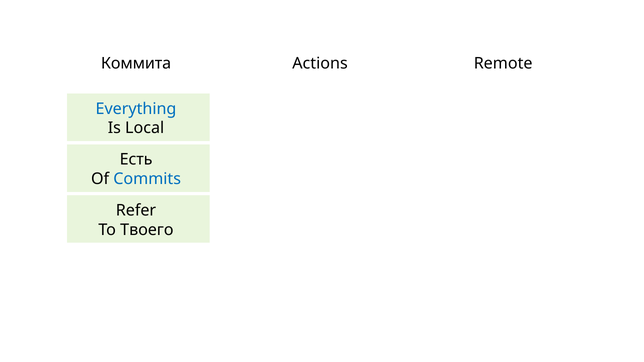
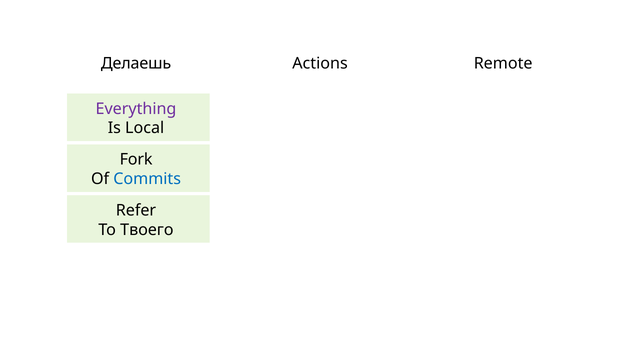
Коммита: Коммита -> Делаешь (136, 64)
Everything colour: blue -> purple (136, 109)
Есть: Есть -> Fork (136, 160)
